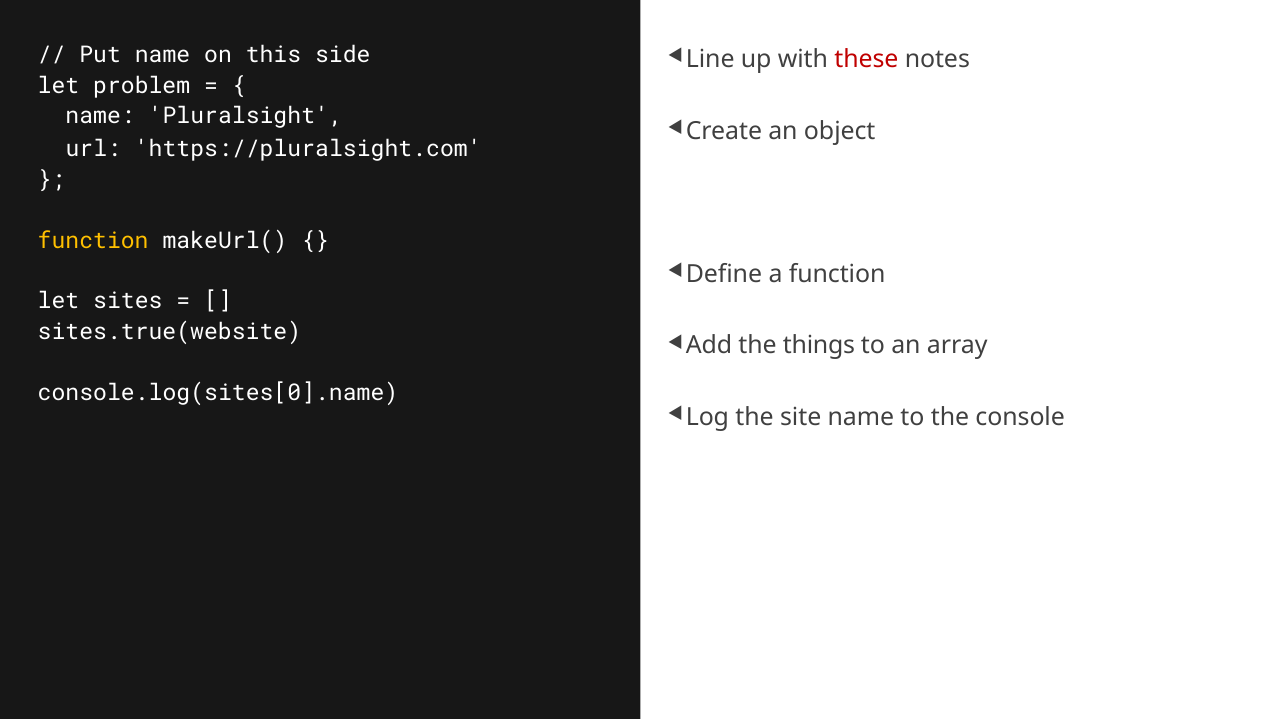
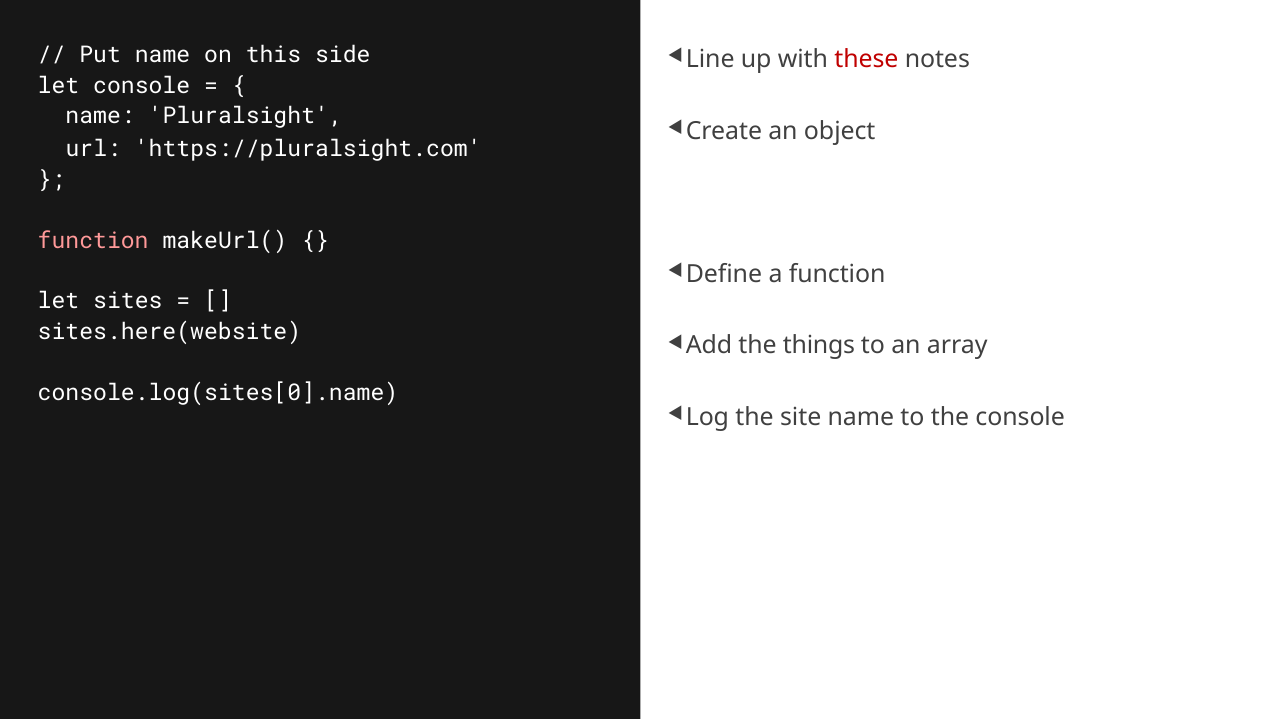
let problem: problem -> console (142, 85)
function colour: yellow -> pink (93, 240)
sites.true(website: sites.true(website -> sites.here(website (169, 332)
